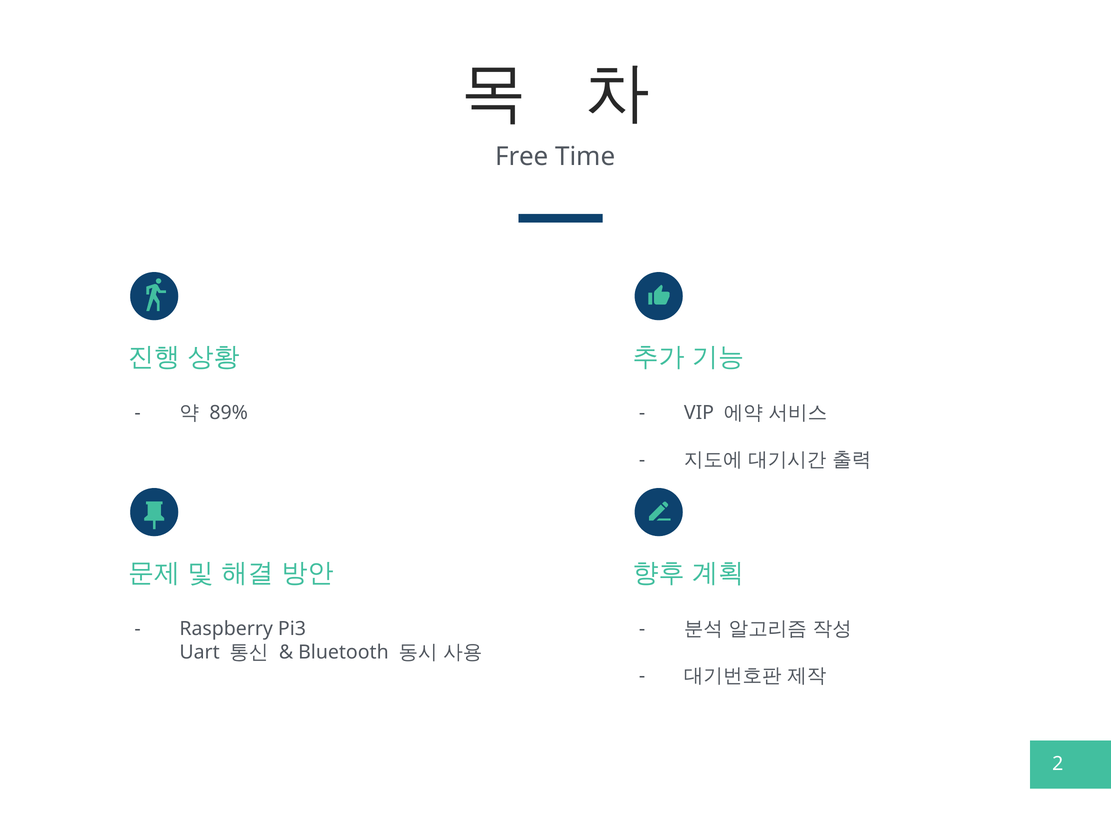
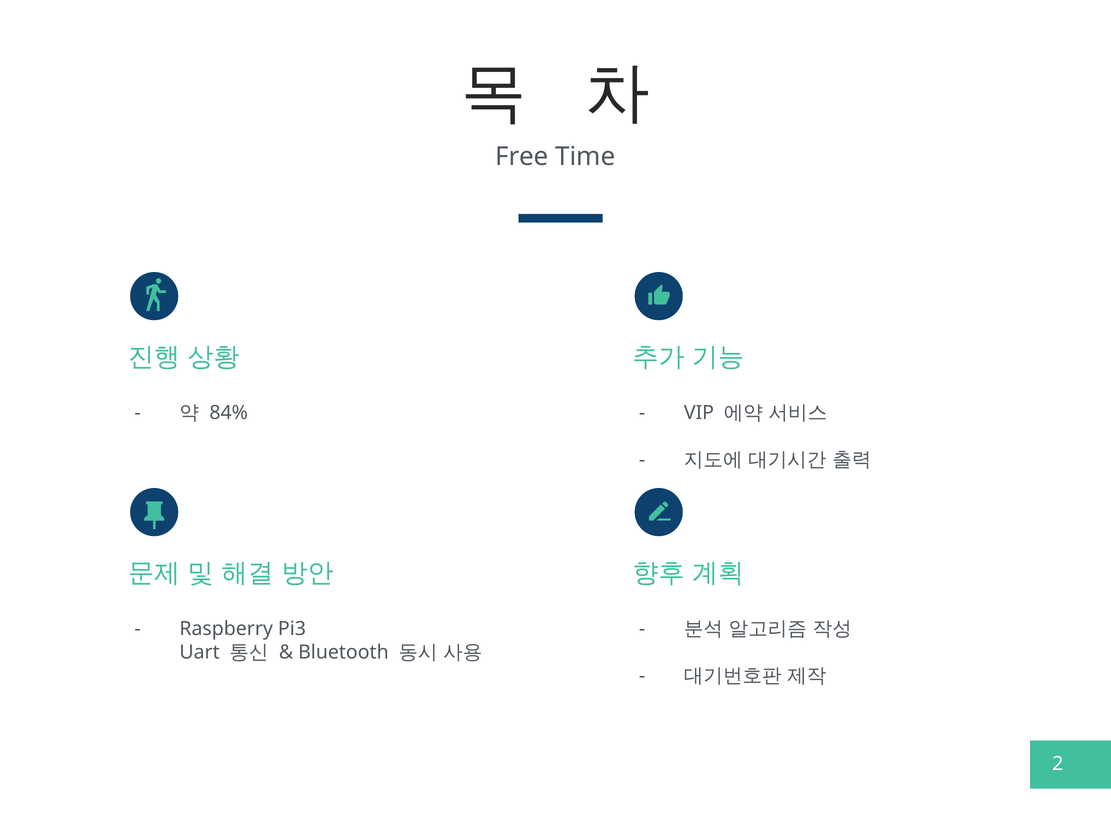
89%: 89% -> 84% (229, 412)
